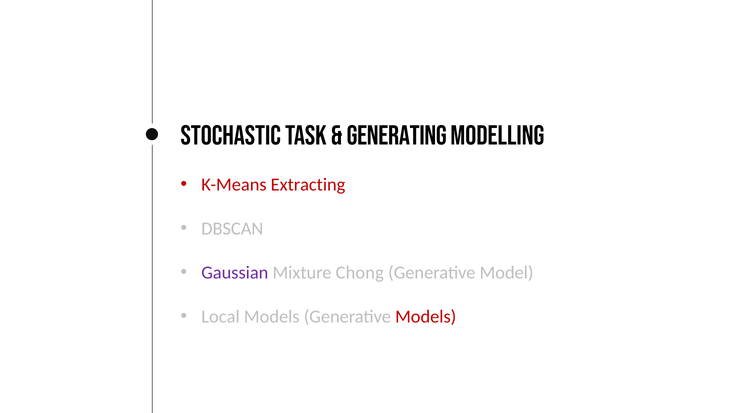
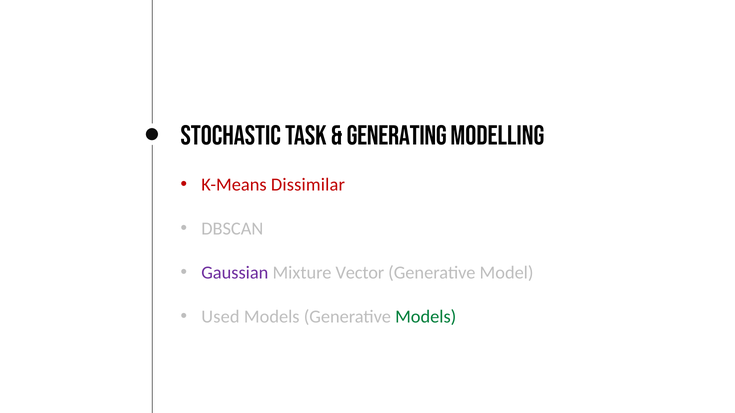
Extracting: Extracting -> Dissimilar (308, 185)
Chong: Chong -> Vector (360, 273)
Local: Local -> Used (220, 317)
Models colour: red -> green (426, 317)
